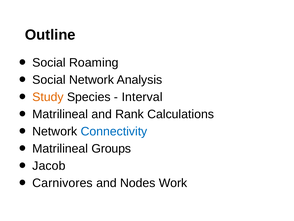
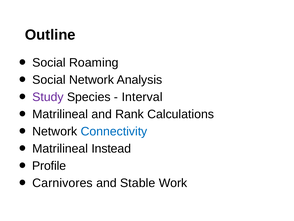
Study colour: orange -> purple (48, 97)
Groups: Groups -> Instead (111, 148)
Jacob: Jacob -> Profile (49, 166)
Nodes: Nodes -> Stable (138, 183)
